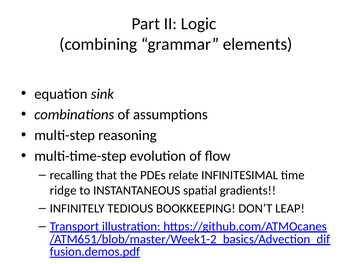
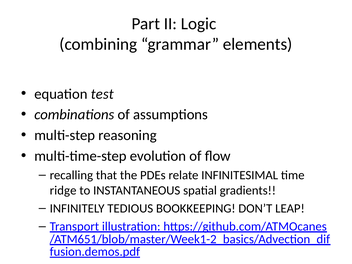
sink: sink -> test (102, 94)
